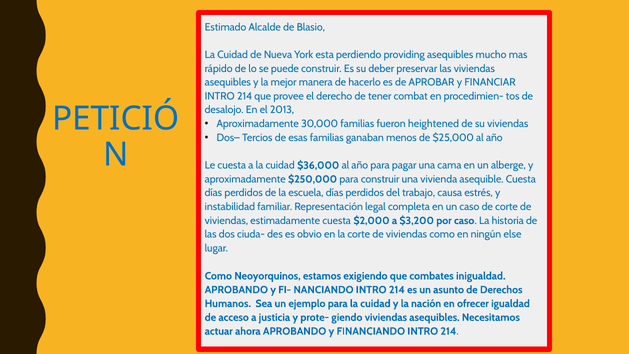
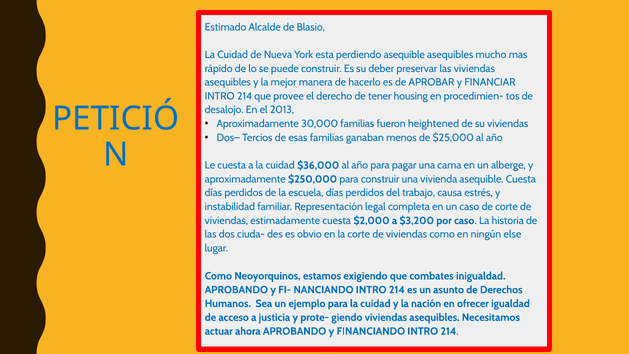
perdiendo providing: providing -> asequible (404, 55)
combat: combat -> housing (411, 96)
